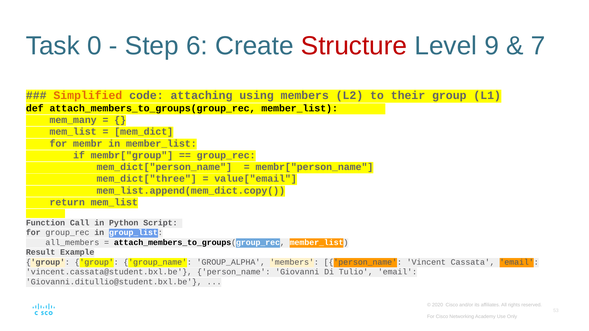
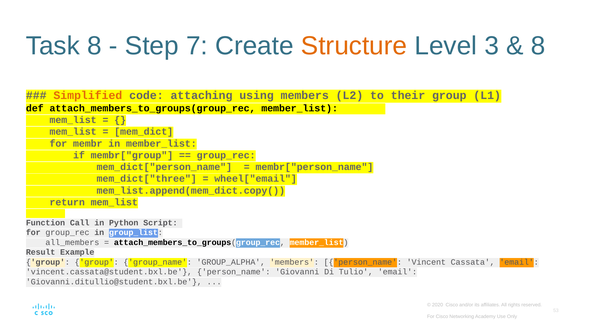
Task 0: 0 -> 8 (94, 46)
6: 6 -> 7 (197, 46)
Structure colour: red -> orange (354, 46)
9: 9 -> 3 (492, 46)
7: 7 -> 8 (538, 46)
mem_many: mem_many -> mem_list (73, 120)
value["email: value["email -> wheel["email (256, 179)
